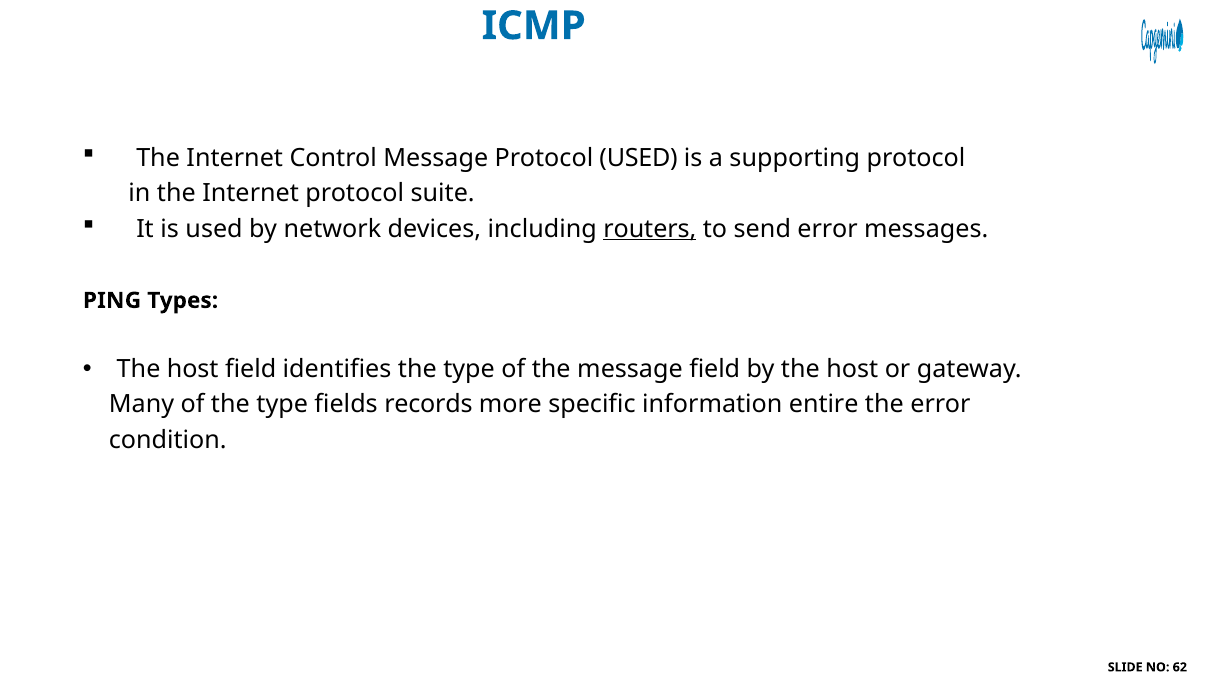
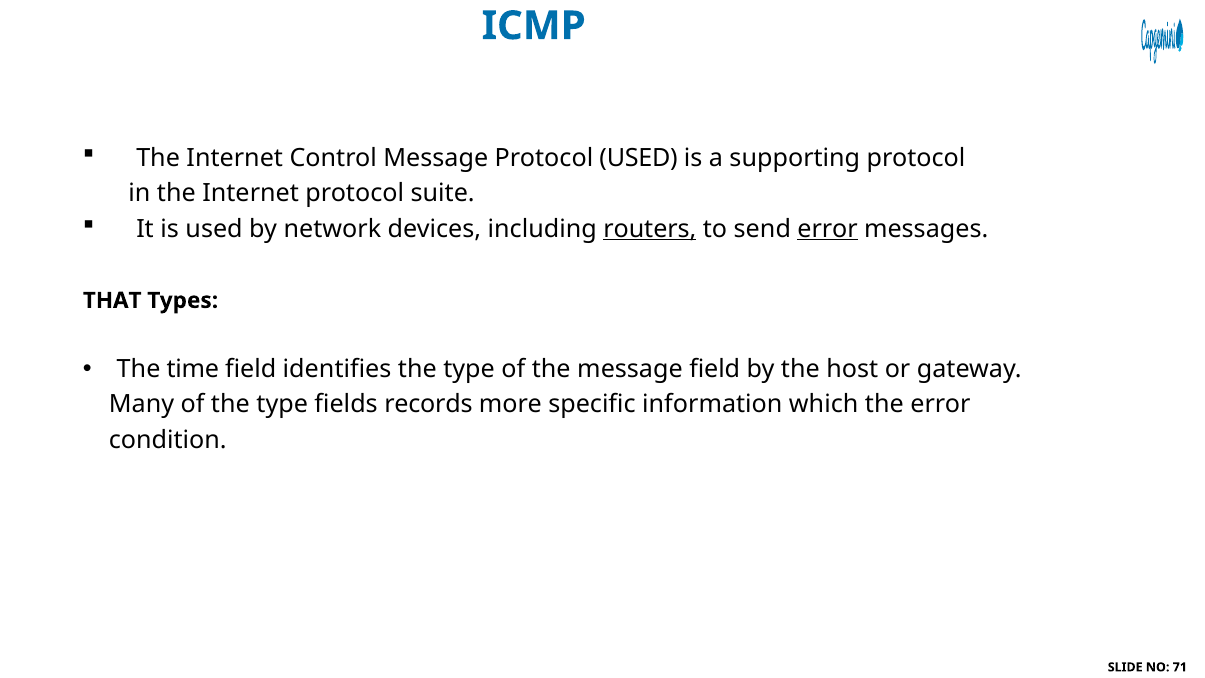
error underline: none -> present (828, 229)
PING: PING -> THAT (112, 300)
host: host -> time (193, 369)
entire: entire -> which (824, 405)
62: 62 -> 71 (1180, 667)
